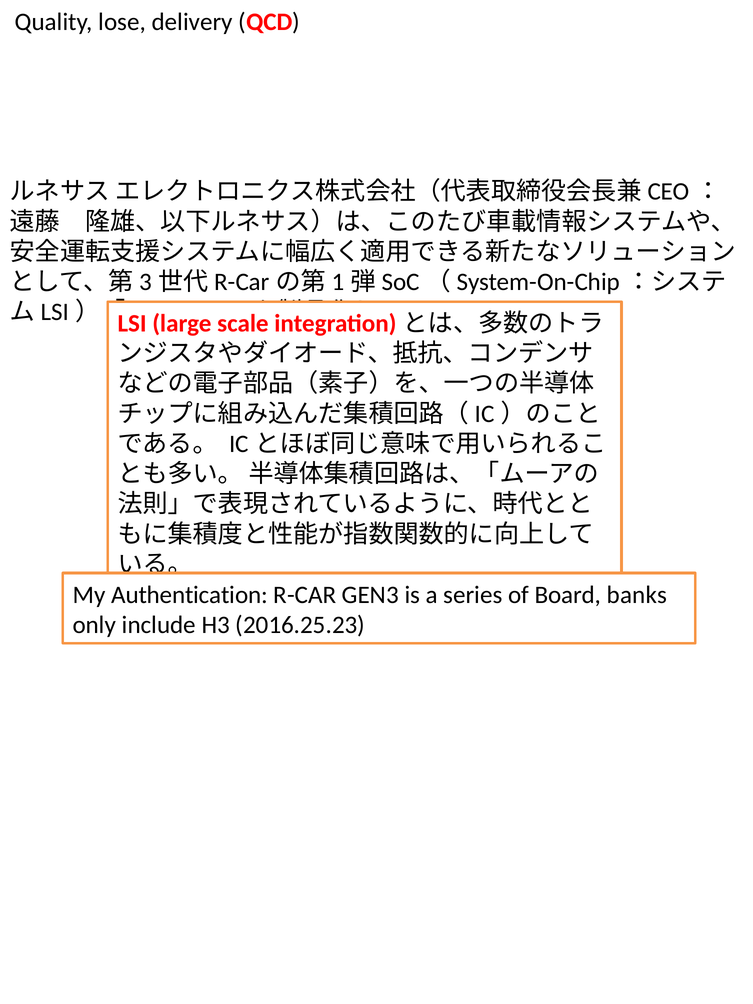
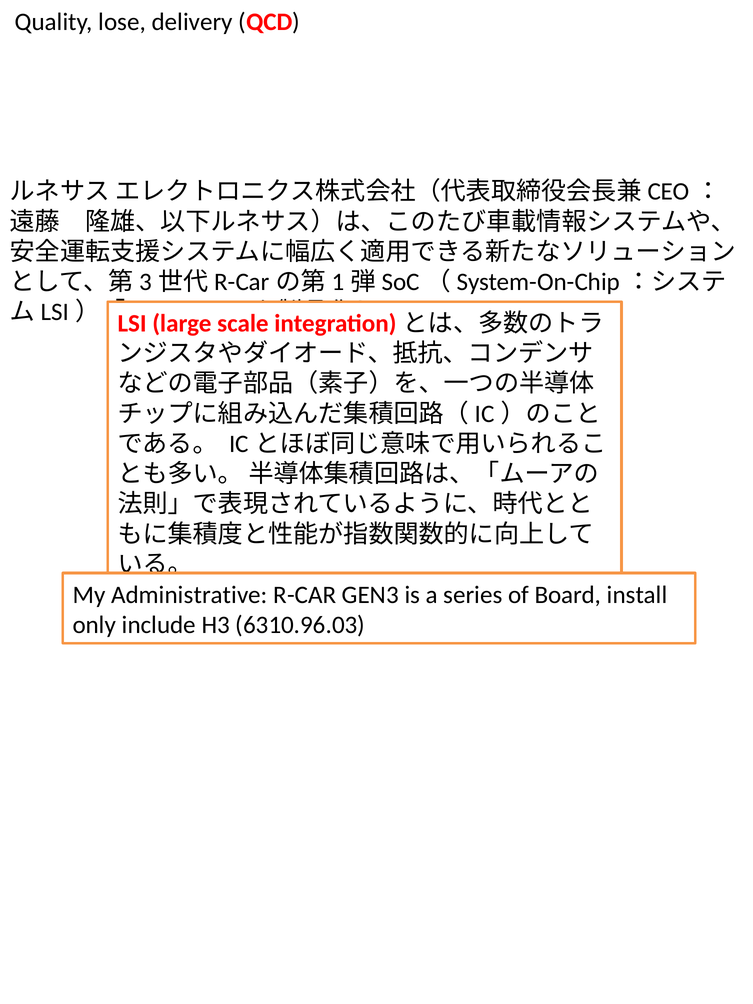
Authentication: Authentication -> Administrative (189, 595)
banks: banks -> install (637, 595)
2016.25.23: 2016.25.23 -> 6310.96.03 (300, 625)
